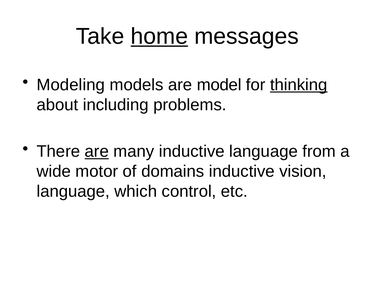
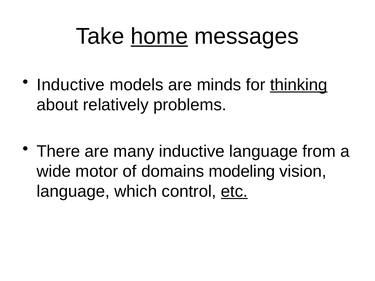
Modeling: Modeling -> Inductive (71, 85)
model: model -> minds (219, 85)
including: including -> relatively (116, 105)
are underline: present -> none (97, 152)
domains inductive: inductive -> modeling (242, 172)
etc underline: none -> present (234, 192)
